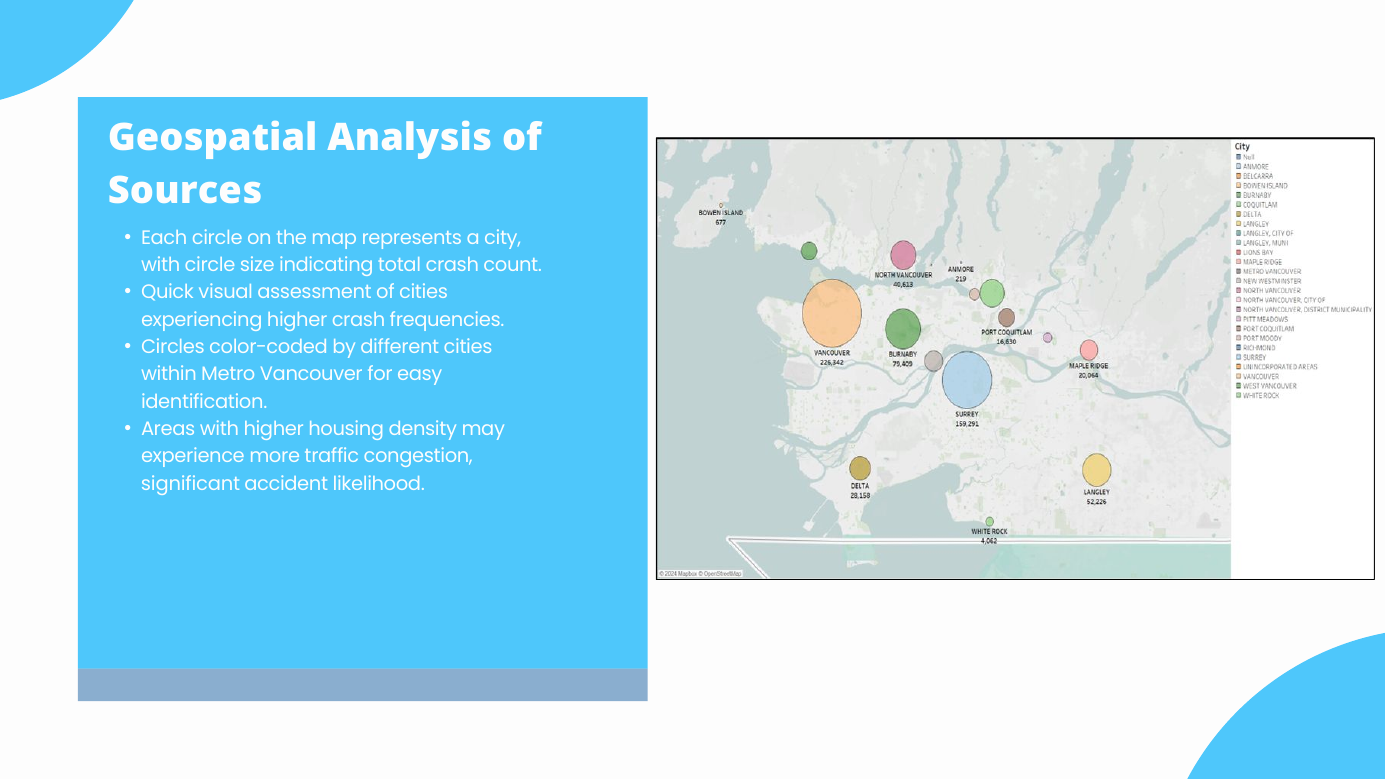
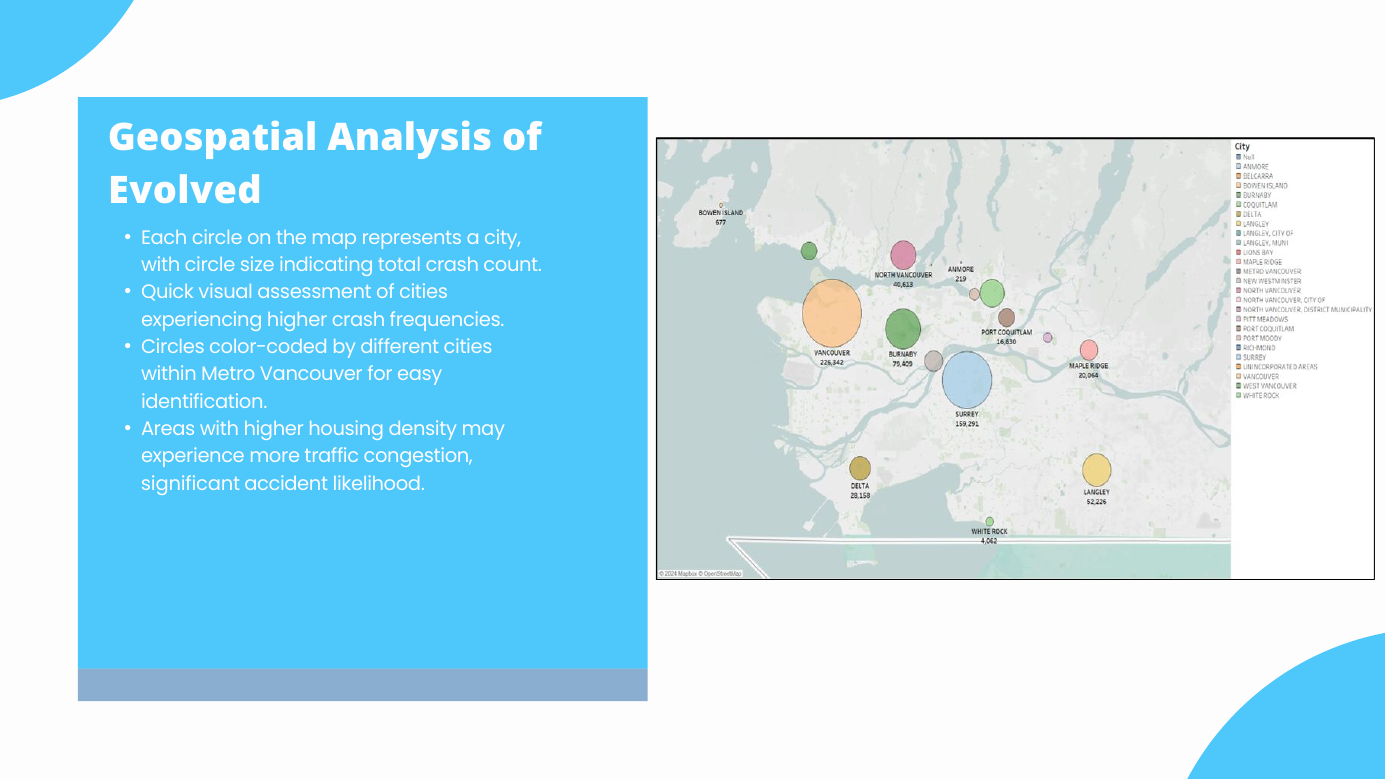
Sources: Sources -> Evolved (185, 191)
